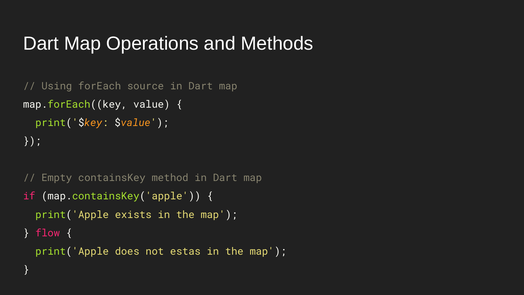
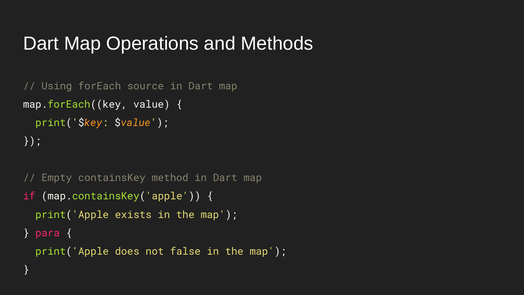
flow: flow -> para (48, 233)
estas: estas -> false (185, 251)
